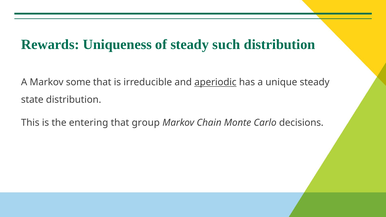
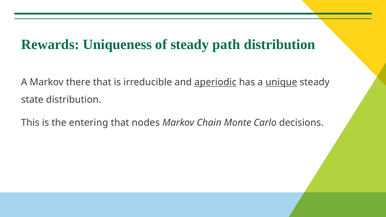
such: such -> path (226, 45)
some: some -> there (78, 82)
unique underline: none -> present (281, 82)
group: group -> nodes (146, 123)
